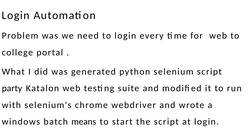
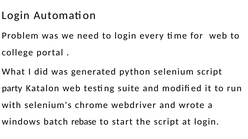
means: means -> rebase (84, 122)
